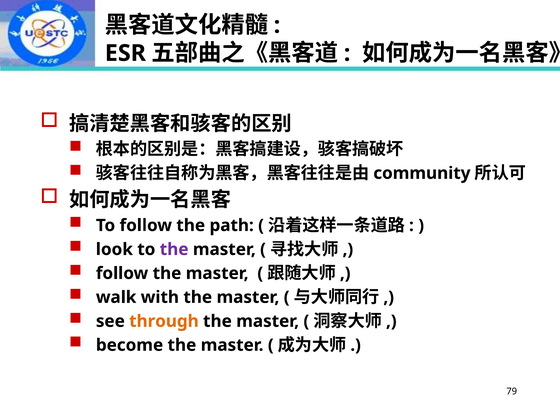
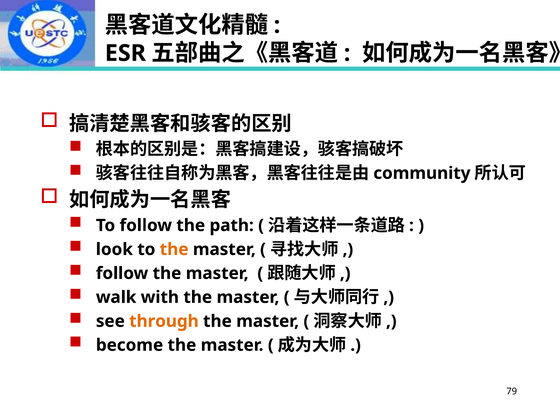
the colour: purple -> orange (174, 249)
